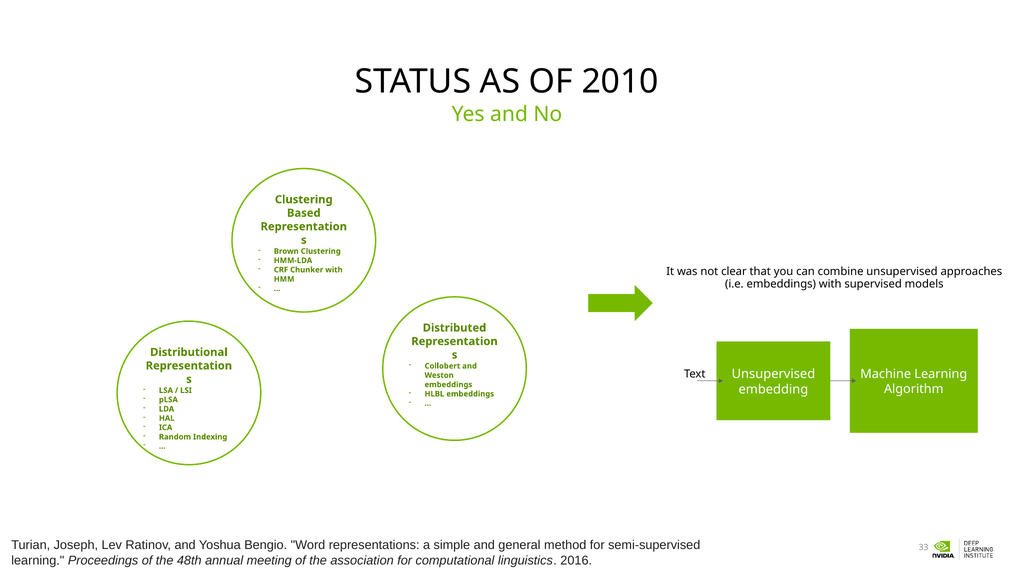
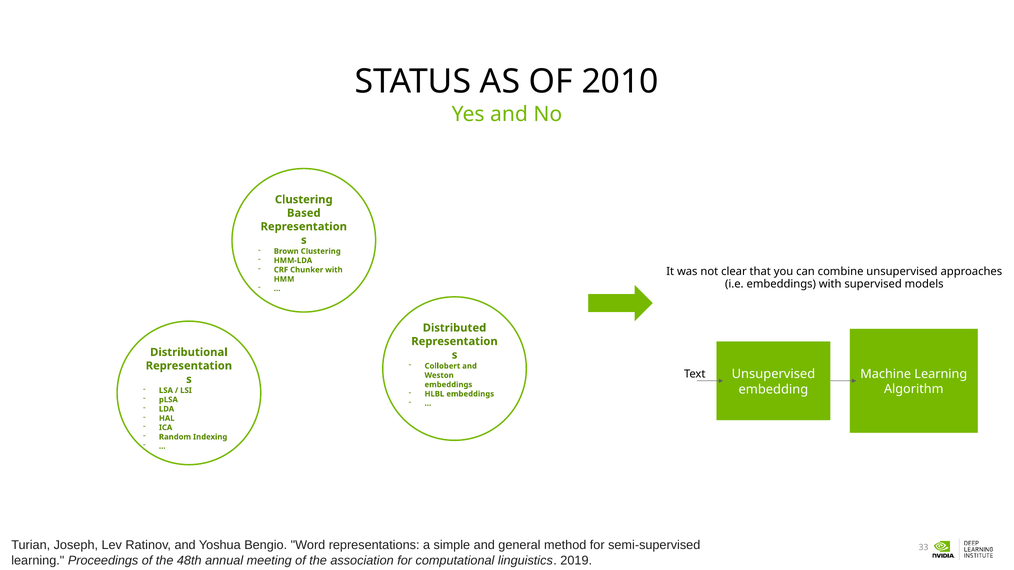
2016: 2016 -> 2019 (576, 561)
